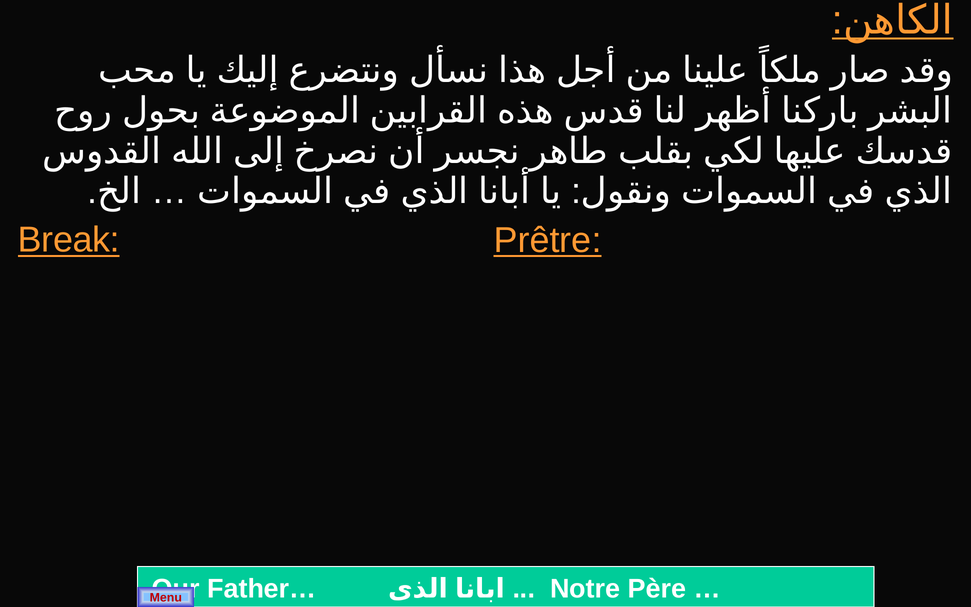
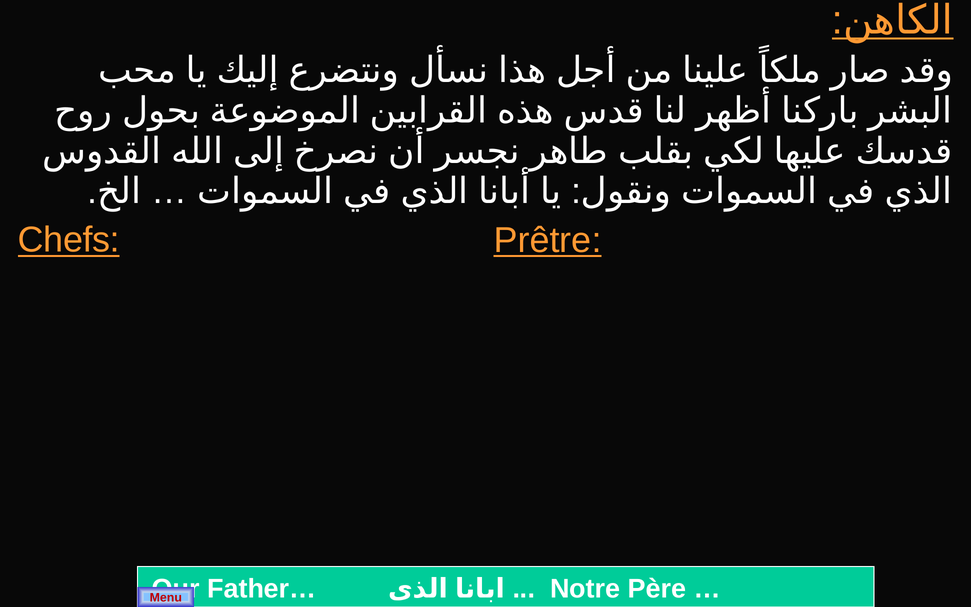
Break: Break -> Chefs (69, 240)
